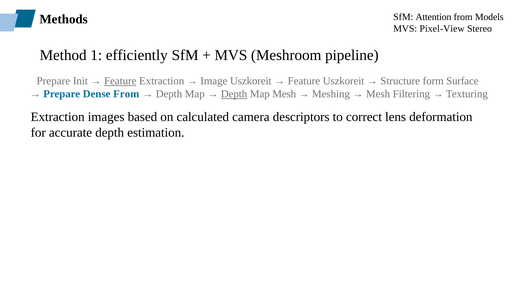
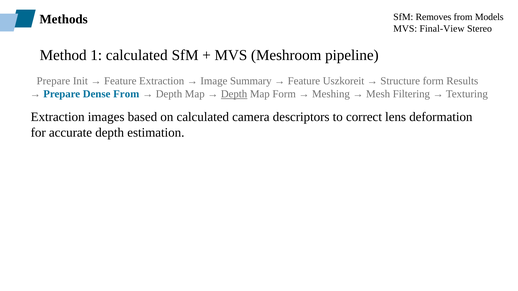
Attention: Attention -> Removes (433, 17)
Pixel-View: Pixel-View -> Final-View (442, 29)
1 efficiently: efficiently -> calculated (137, 55)
Feature underline: present -> none (120, 81)
Image Uszkoreit: Uszkoreit -> Summary (251, 81)
Surface: Surface -> Results (462, 81)
Map Mesh: Mesh -> Form (284, 94)
